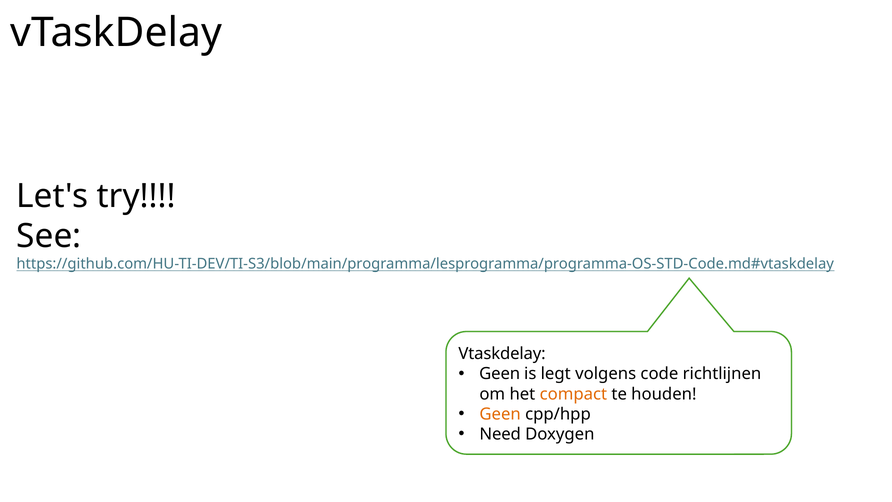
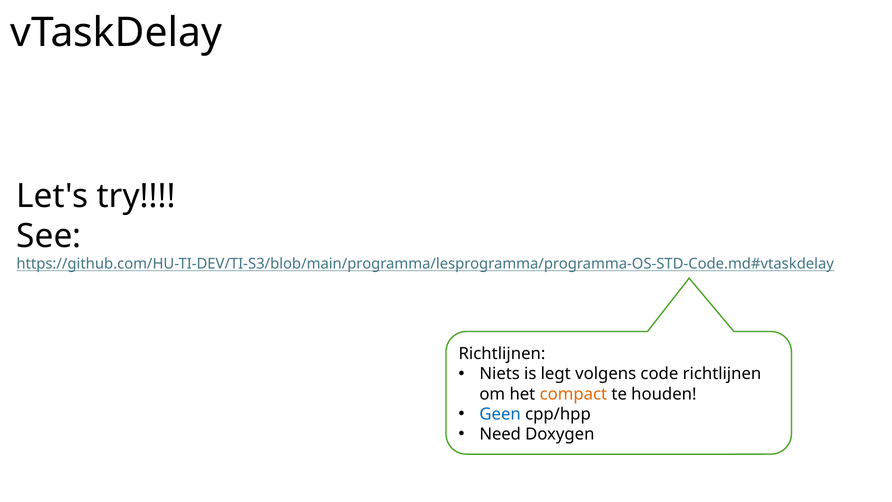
Vtaskdelay: Vtaskdelay -> Richtlijnen (502, 354)
Geen: Geen -> Niets (500, 374)
Geen colour: orange -> blue (500, 414)
